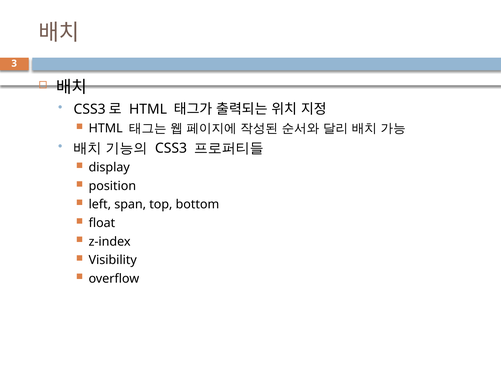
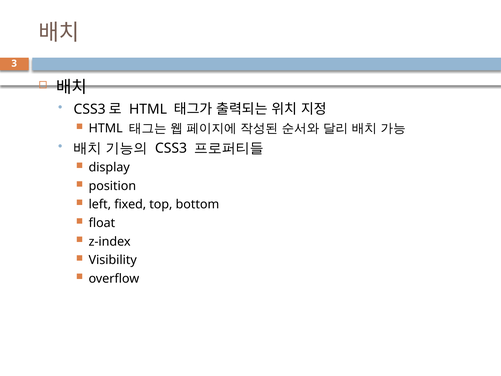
span: span -> fixed (130, 204)
